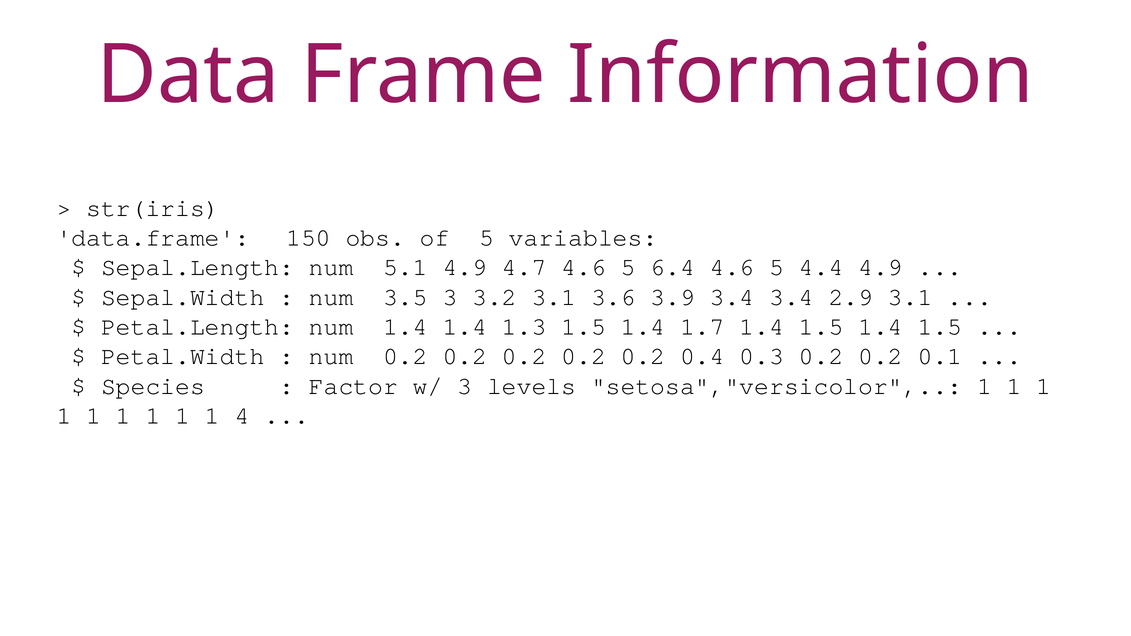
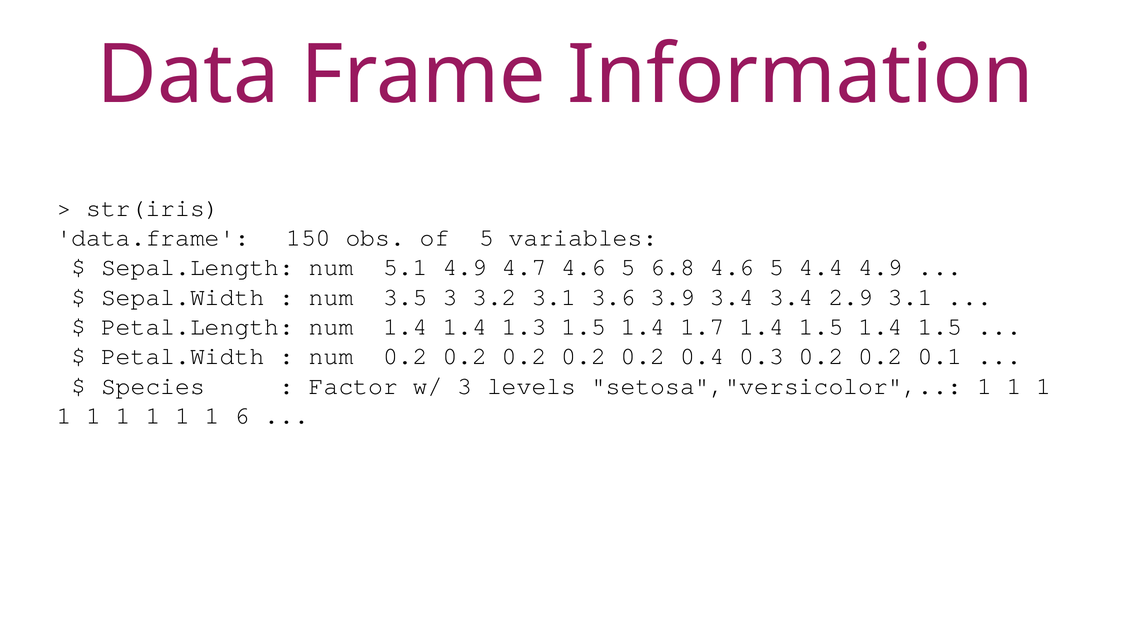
6.4: 6.4 -> 6.8 (673, 267)
4: 4 -> 6 (242, 416)
